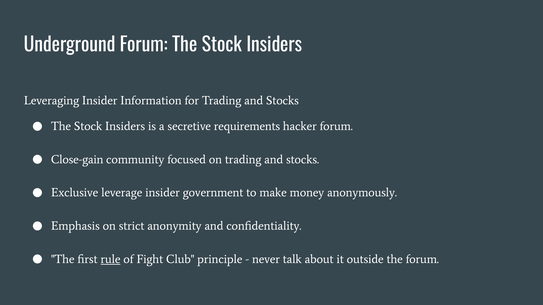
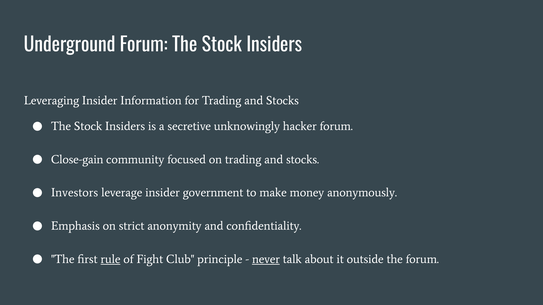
requirements: requirements -> unknowingly (247, 126)
Exclusive: Exclusive -> Investors (75, 193)
never underline: none -> present (266, 259)
